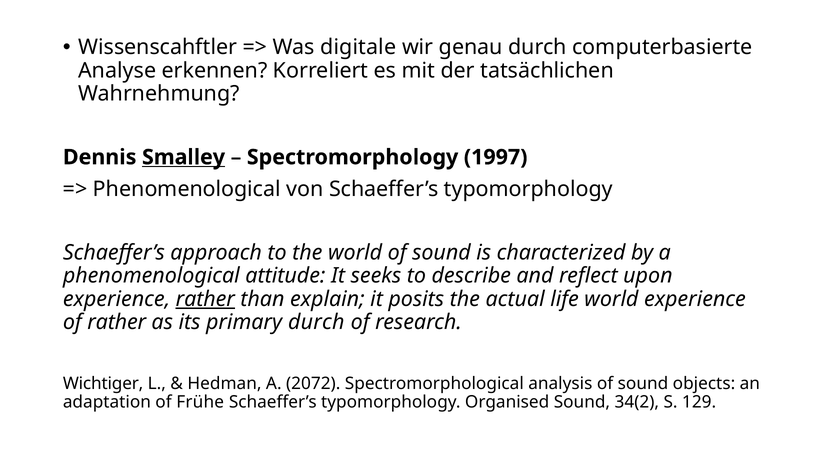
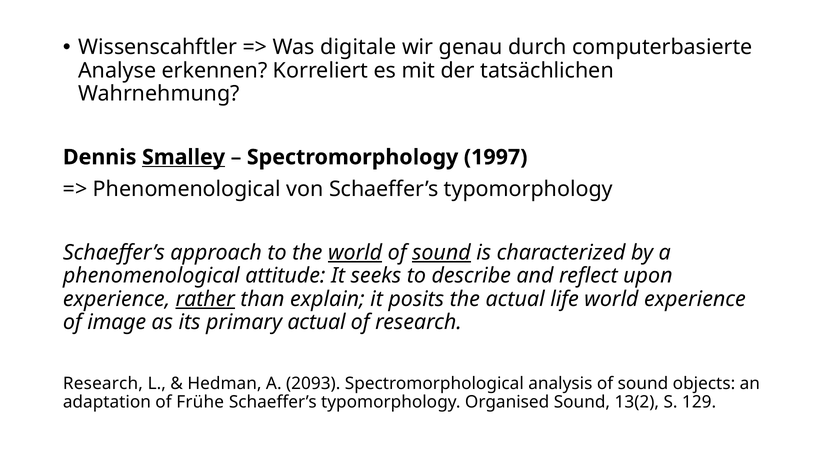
world underline: none -> present (355, 253)
sound underline: none -> present (441, 253)
of rather: rather -> image (117, 322)
primary durch: durch -> actual (316, 322)
Wichtiger: Wichtiger -> Research (103, 383)
2072: 2072 -> 2093 (313, 383)
34(2: 34(2 -> 13(2 (637, 402)
